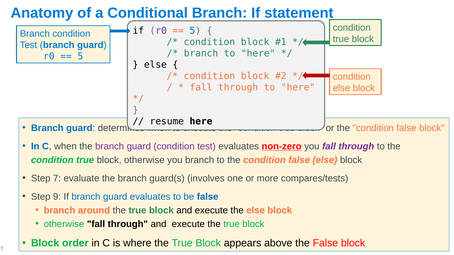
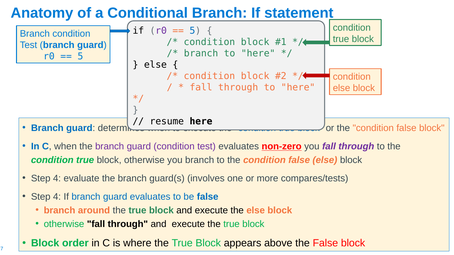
7: 7 -> 4 (57, 179)
9: 9 -> 4 (57, 197)
